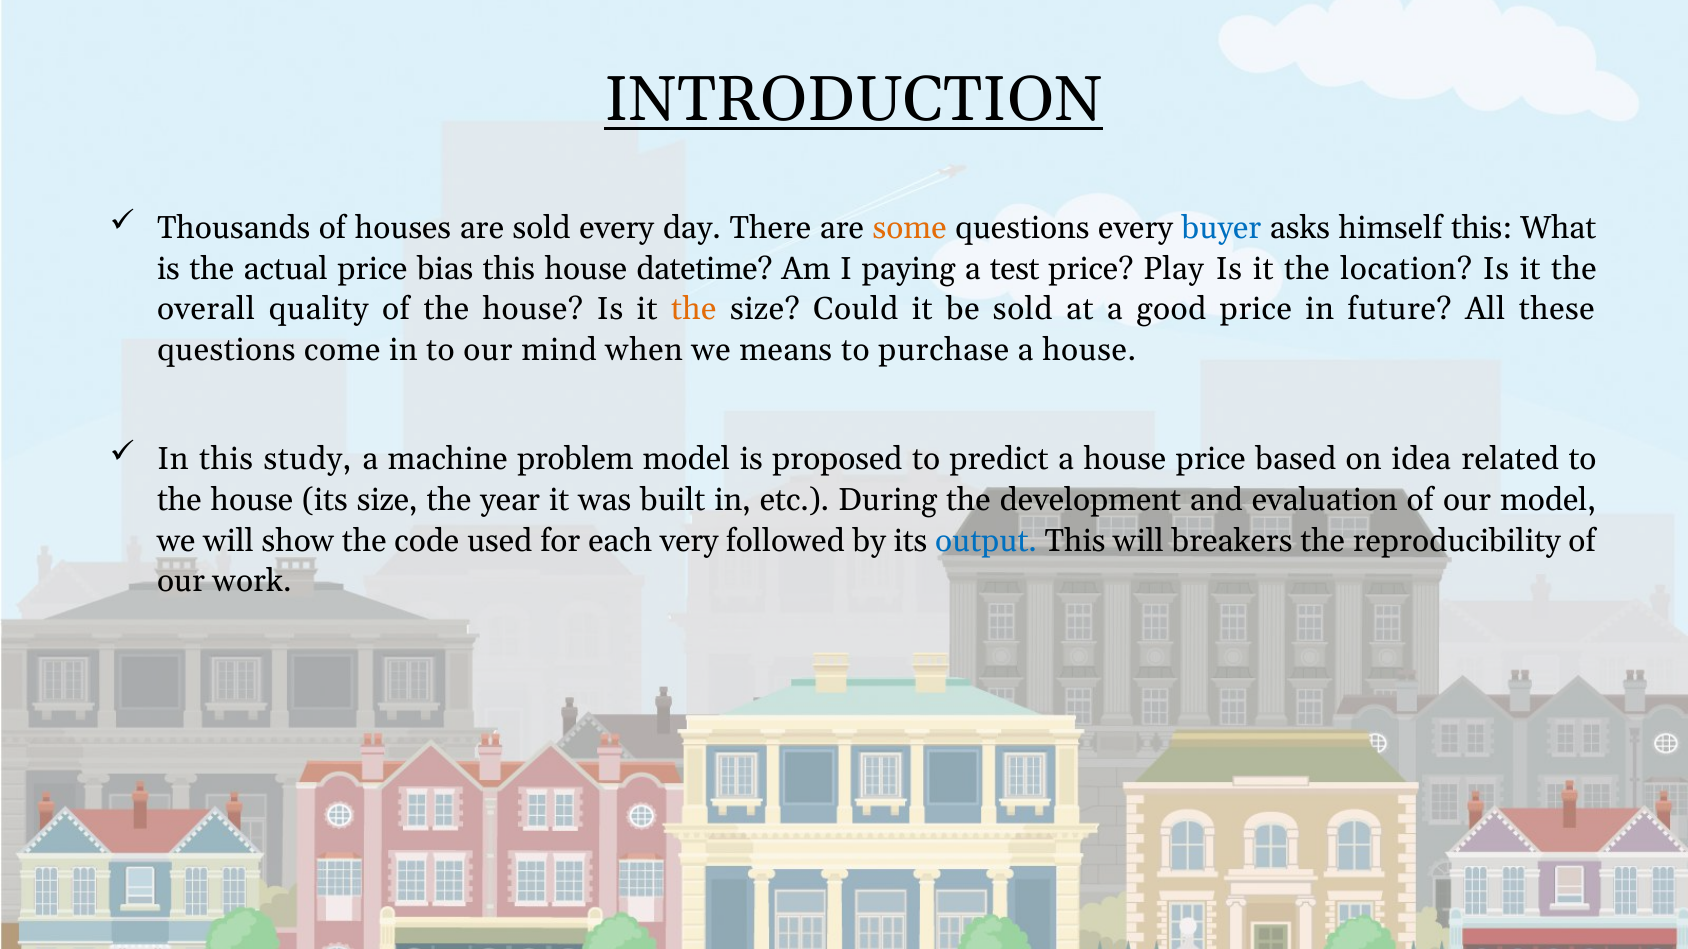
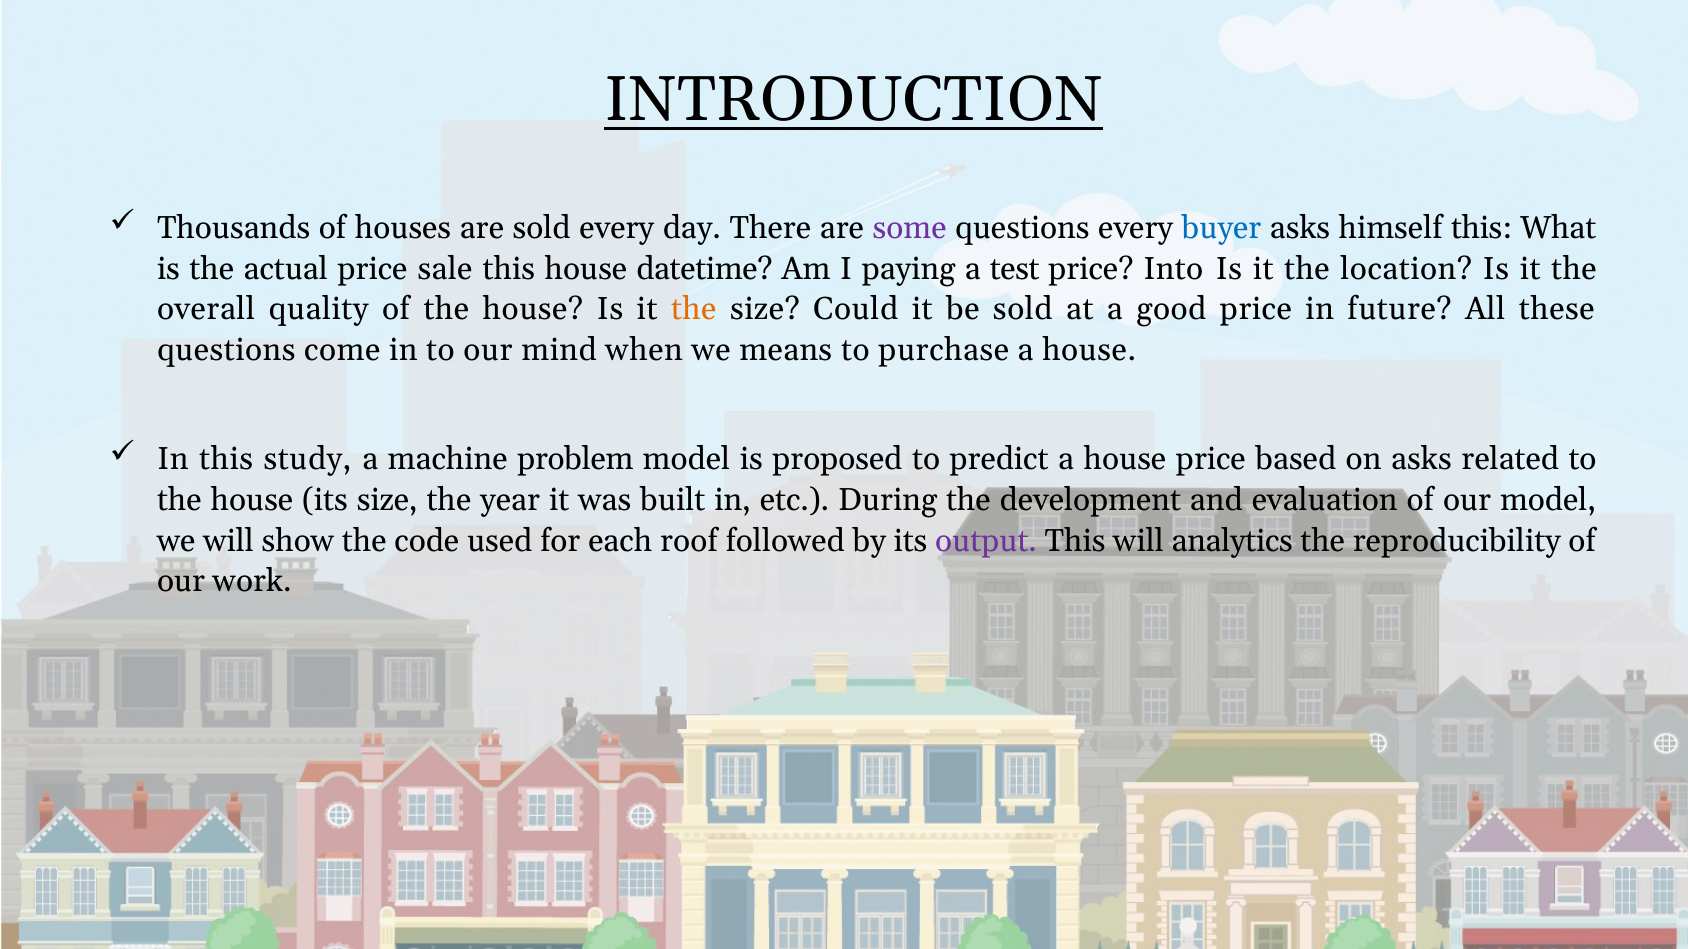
some colour: orange -> purple (910, 228)
bias: bias -> sale (445, 269)
Play: Play -> Into (1173, 269)
on idea: idea -> asks (1421, 460)
very: very -> roof (689, 541)
output colour: blue -> purple (986, 541)
breakers: breakers -> analytics (1232, 541)
